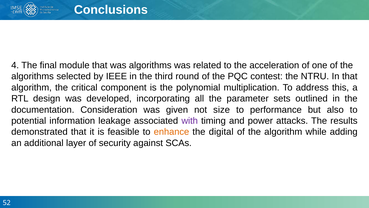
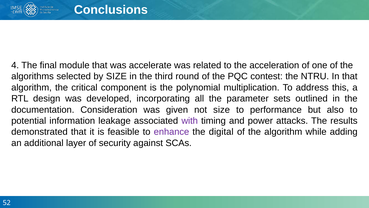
was algorithms: algorithms -> accelerate (150, 65)
by IEEE: IEEE -> SIZE (116, 76)
enhance colour: orange -> purple (171, 132)
